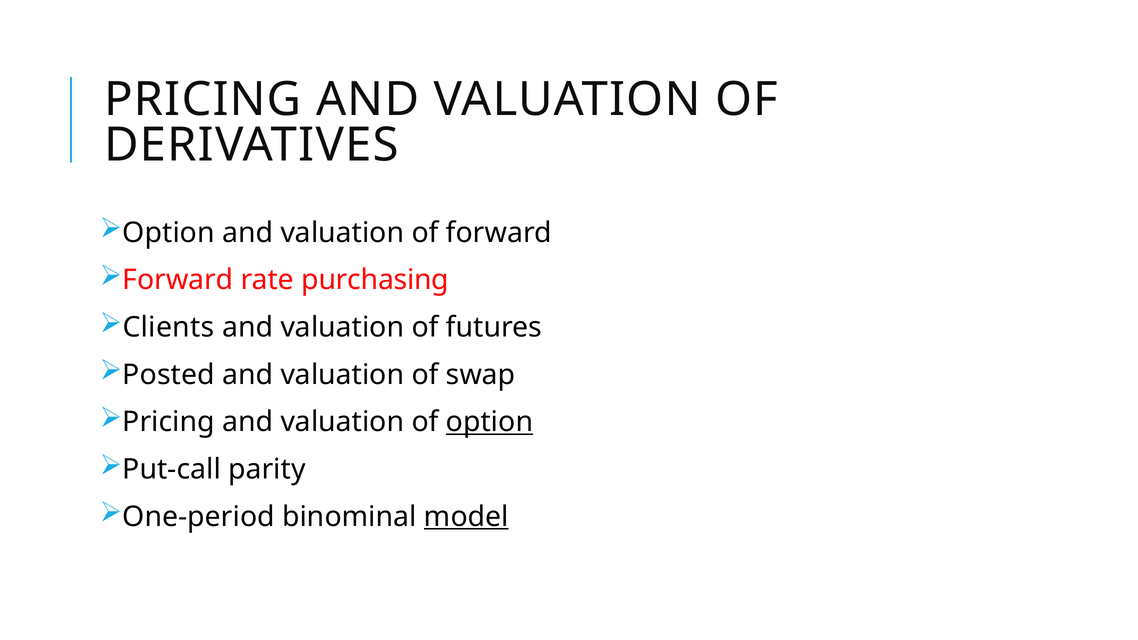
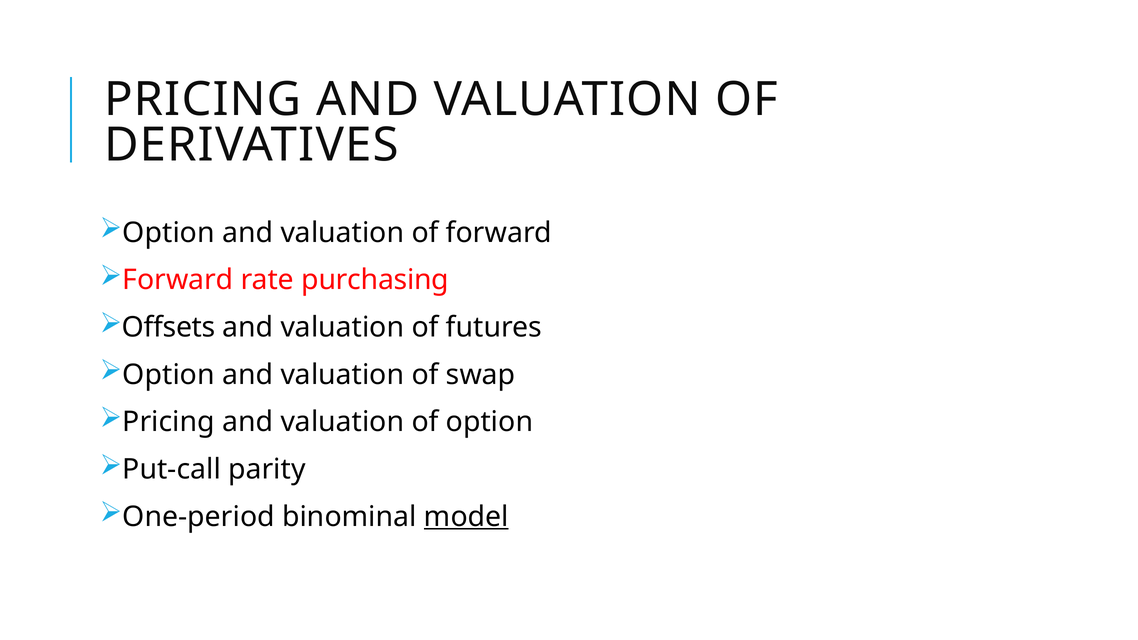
Clients: Clients -> Offsets (169, 327)
Posted: Posted -> Option (169, 375)
option underline: present -> none (490, 422)
